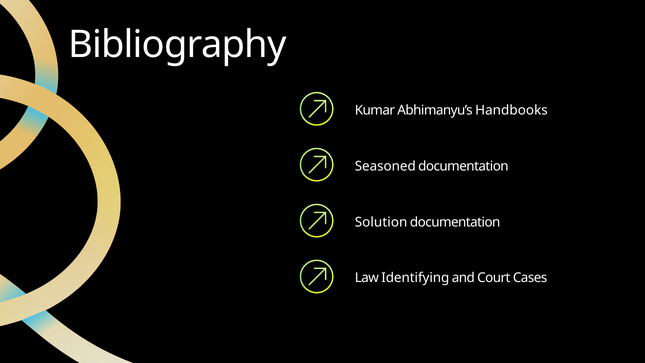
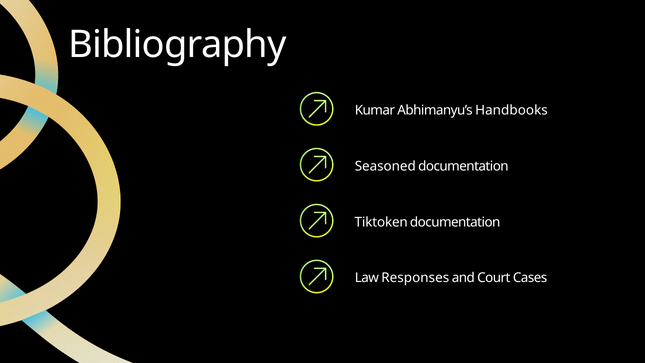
Solution: Solution -> Tiktoken (381, 222)
Identifying: Identifying -> Responses (415, 278)
